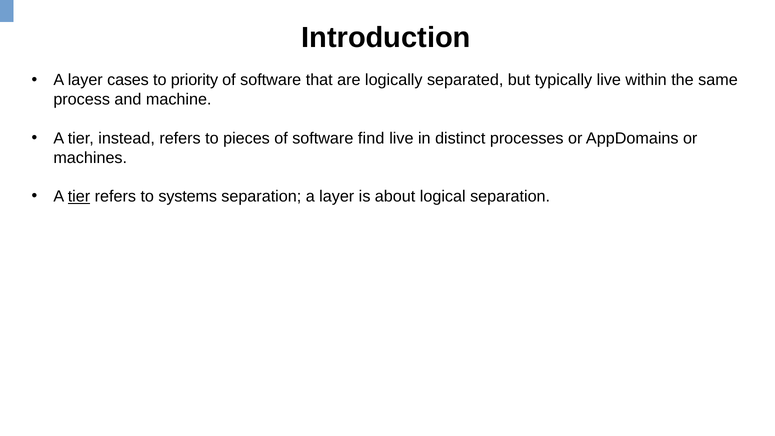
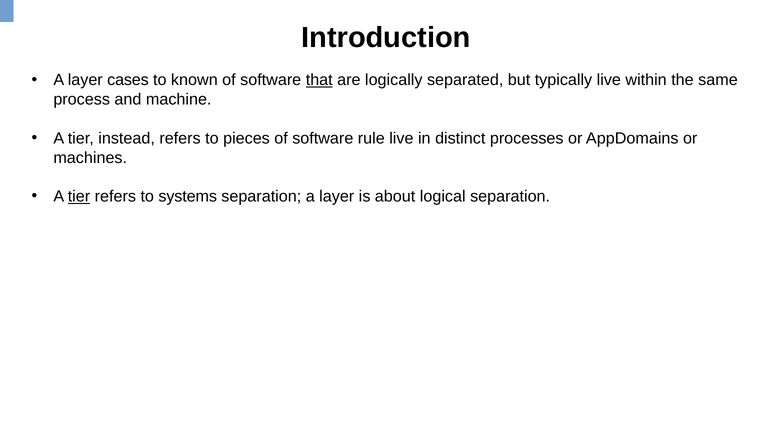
priority: priority -> known (194, 80)
that underline: none -> present (319, 80)
find: find -> rule (371, 138)
